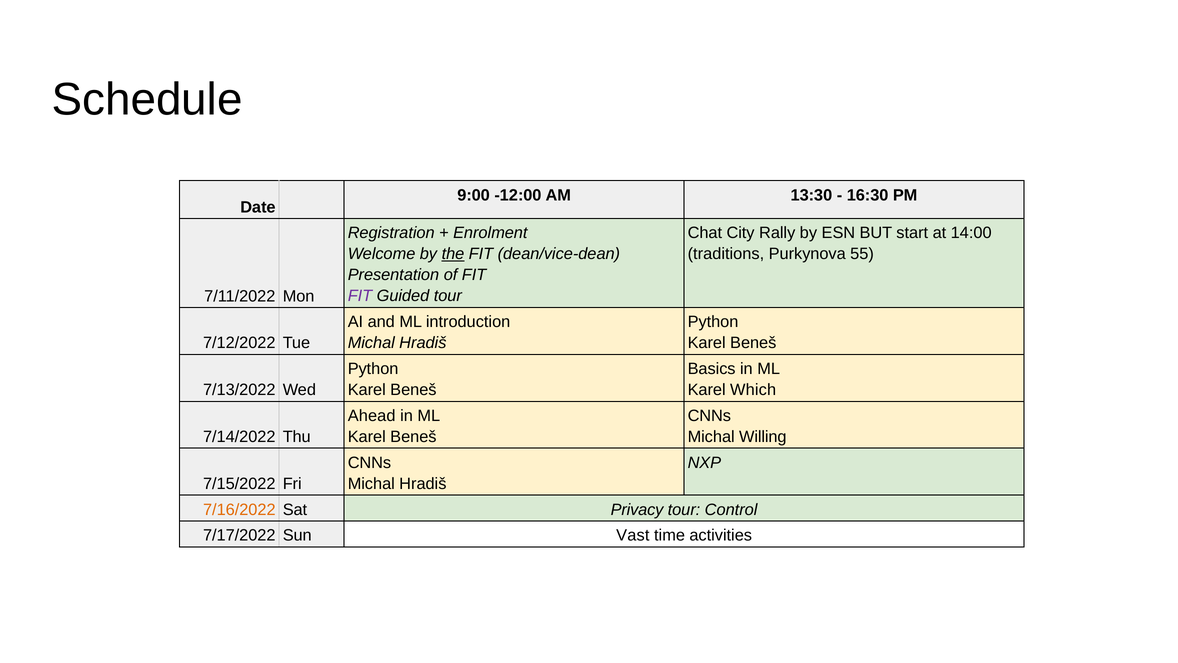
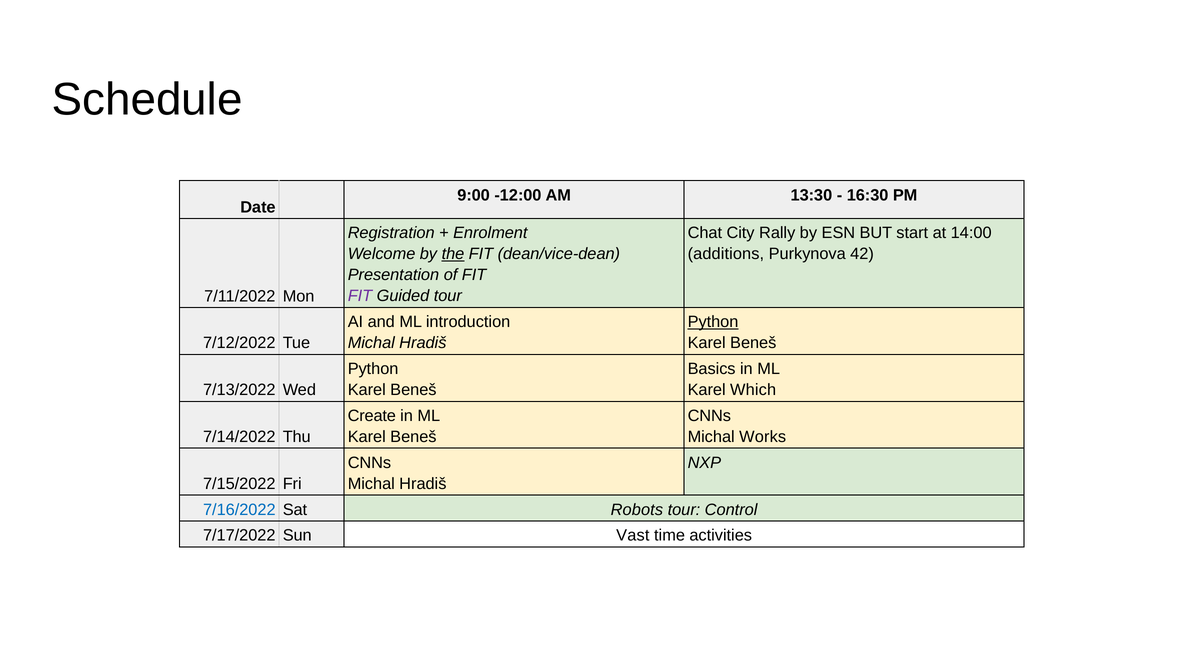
traditions: traditions -> additions (726, 254)
55: 55 -> 42 (862, 254)
Python underline: none -> present (713, 322)
Ahead: Ahead -> Create (372, 416)
Willing: Willing -> Works (763, 437)
7/16/2022 colour: orange -> blue (239, 509)
Privacy: Privacy -> Robots (637, 509)
